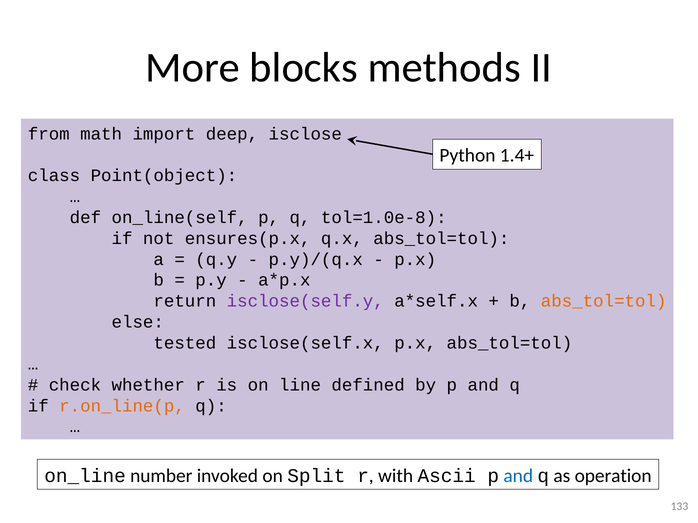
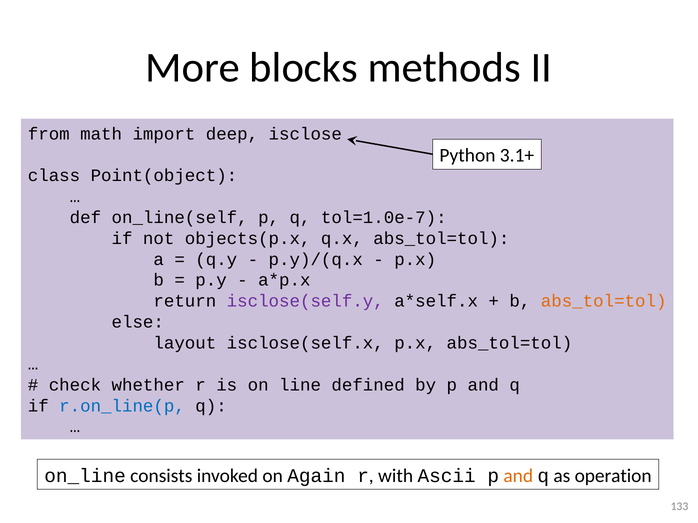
1.4+: 1.4+ -> 3.1+ (517, 156)
tol=1.0e-8: tol=1.0e-8 -> tol=1.0e-7 (384, 218)
ensures(p.x: ensures(p.x -> objects(p.x (248, 239)
tested: tested -> layout (185, 343)
r.on_line(p colour: orange -> blue (122, 406)
number: number -> consists (161, 476)
Split: Split -> Again (316, 476)
and colour: blue -> orange (518, 476)
